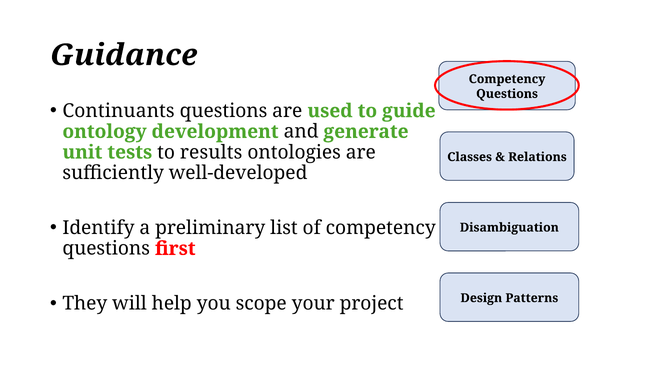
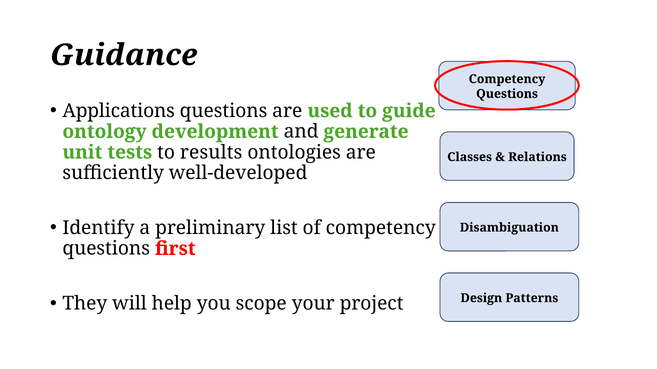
Continuants: Continuants -> Applications (119, 111)
